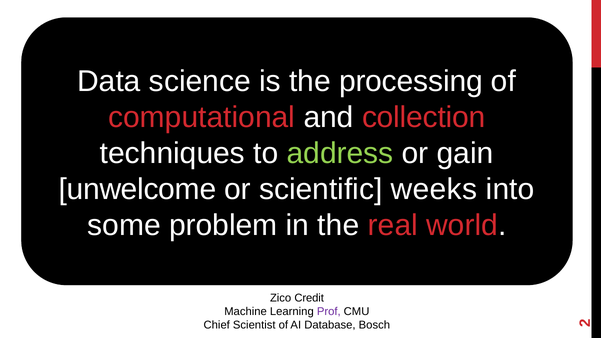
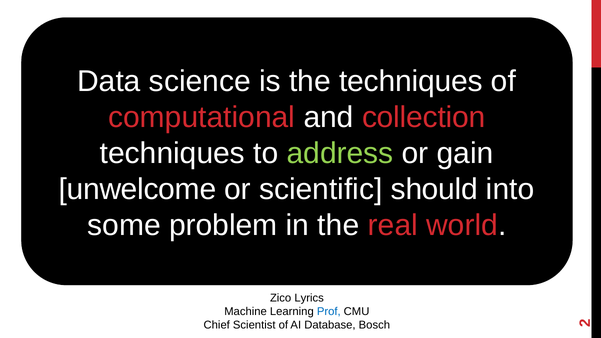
the processing: processing -> techniques (411, 81)
weeks: weeks -> should (434, 189)
Credit: Credit -> Lyrics (309, 298)
Prof colour: purple -> blue (329, 311)
